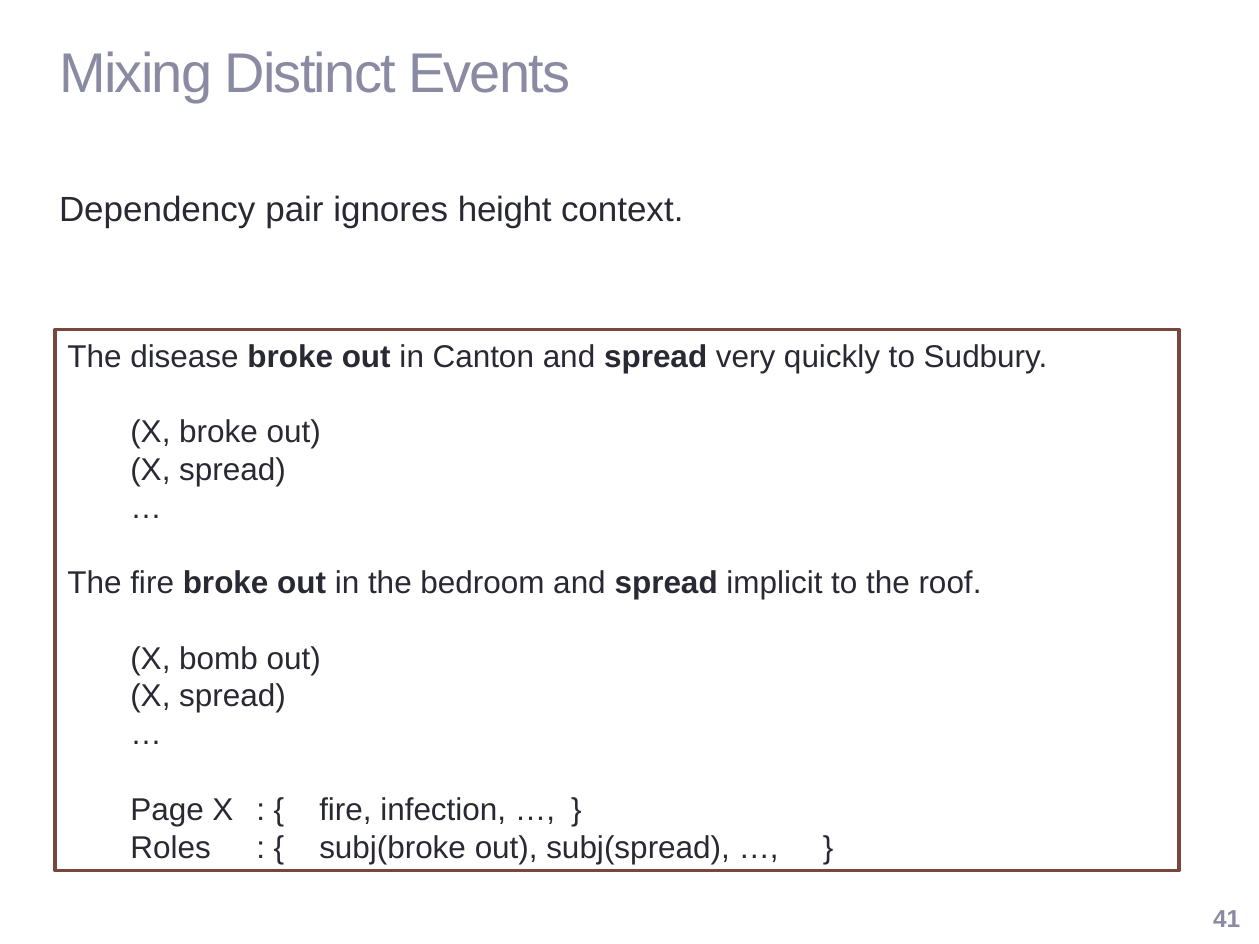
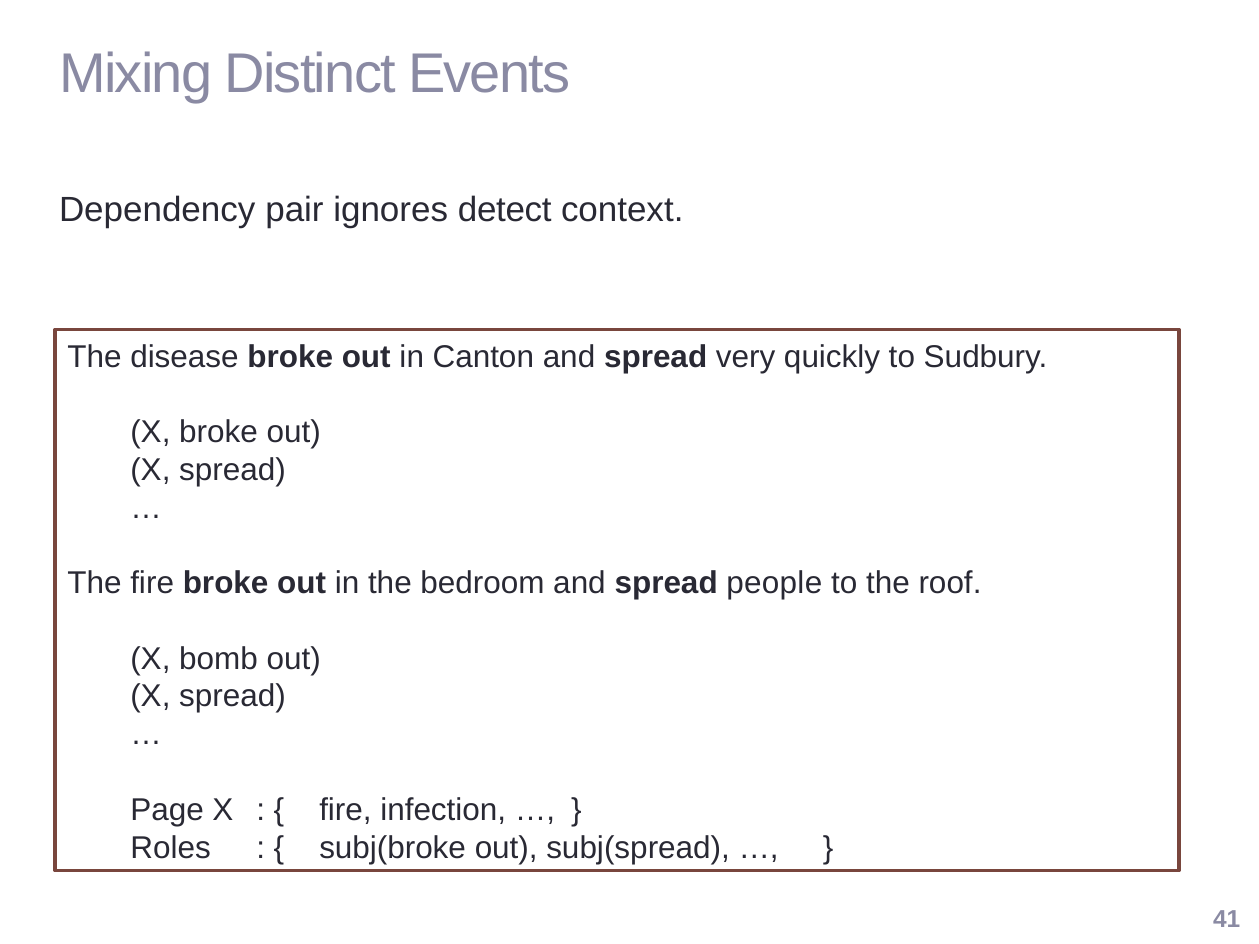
height: height -> detect (505, 210)
implicit: implicit -> people (774, 583)
